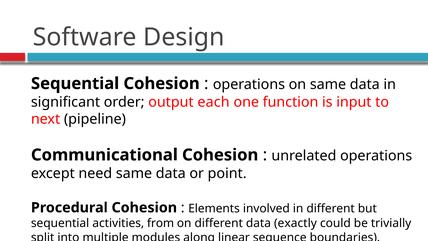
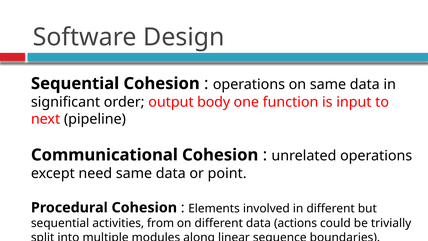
each: each -> body (214, 102)
exactly: exactly -> actions (296, 223)
